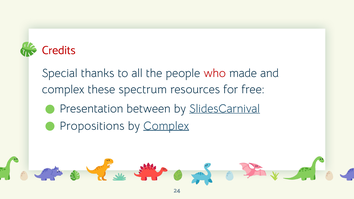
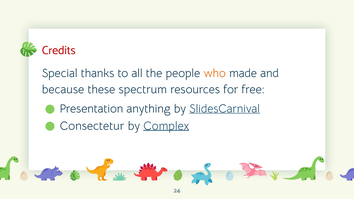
who colour: red -> orange (215, 73)
complex: complex -> because (63, 90)
between: between -> anything (148, 109)
Propositions: Propositions -> Consectetur (92, 126)
